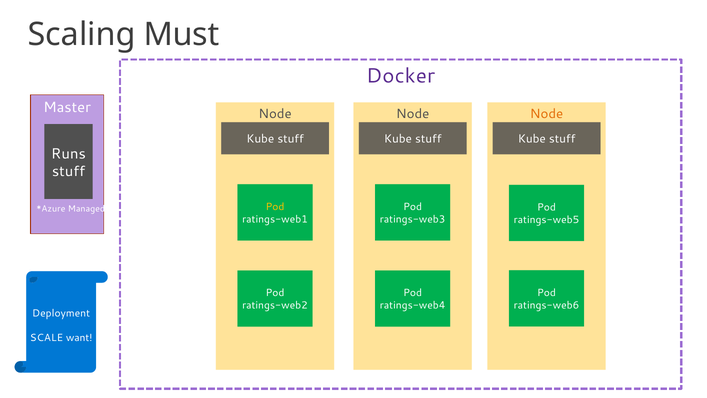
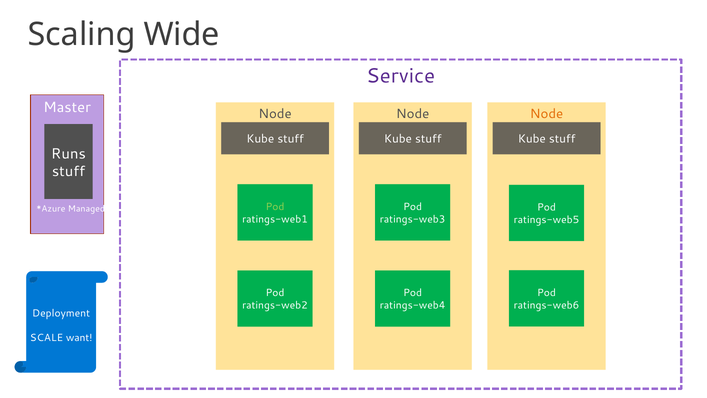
Must: Must -> Wide (182, 35)
Docker: Docker -> Service (401, 76)
Pod colour: yellow -> light green (275, 207)
